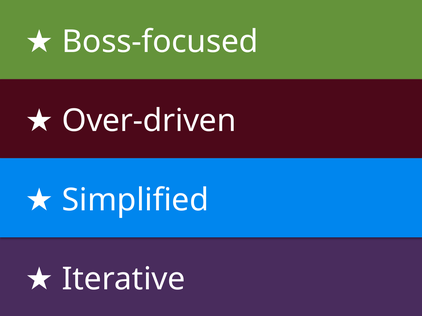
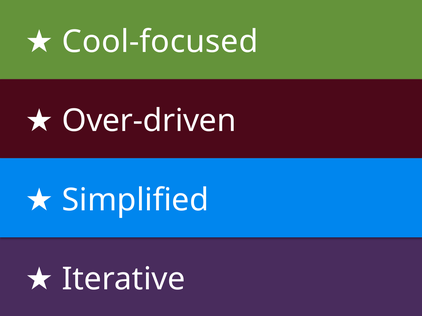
Boss-focused: Boss-focused -> Cool-focused (160, 42)
